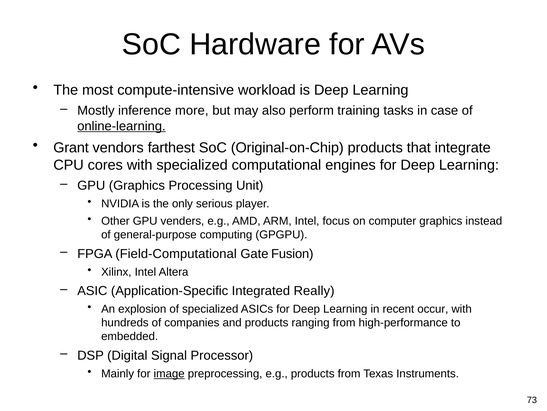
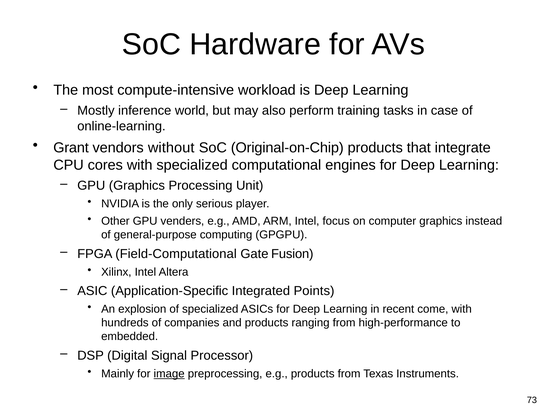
more: more -> world (192, 110)
online-learning underline: present -> none (121, 126)
farthest: farthest -> without (171, 147)
Really: Really -> Points (314, 290)
occur: occur -> come (433, 309)
